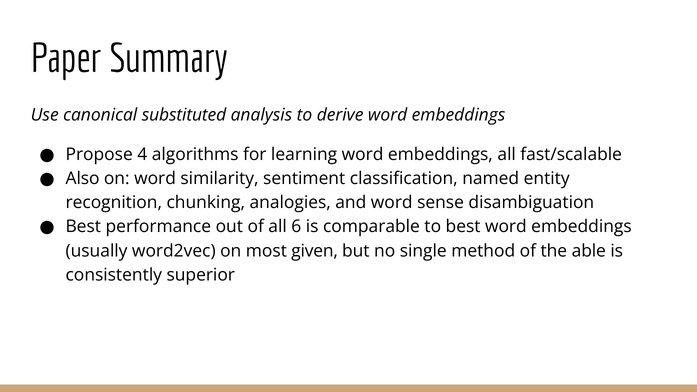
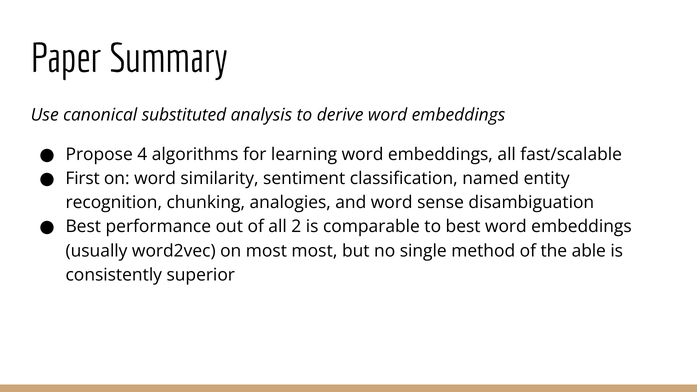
Also: Also -> First (83, 179)
6: 6 -> 2 (296, 227)
most given: given -> most (314, 251)
